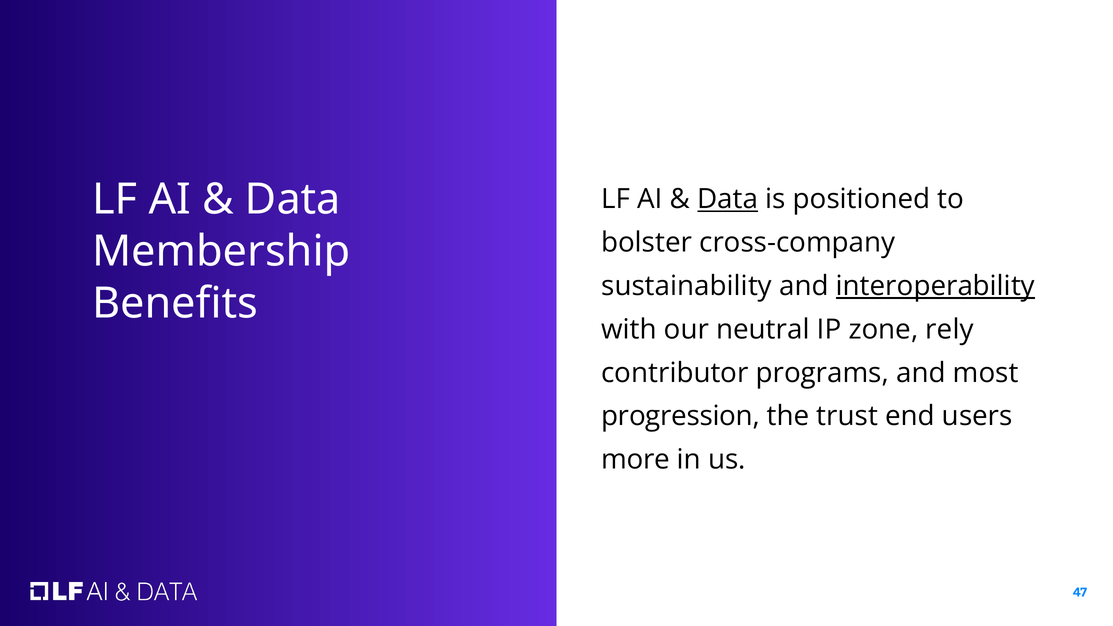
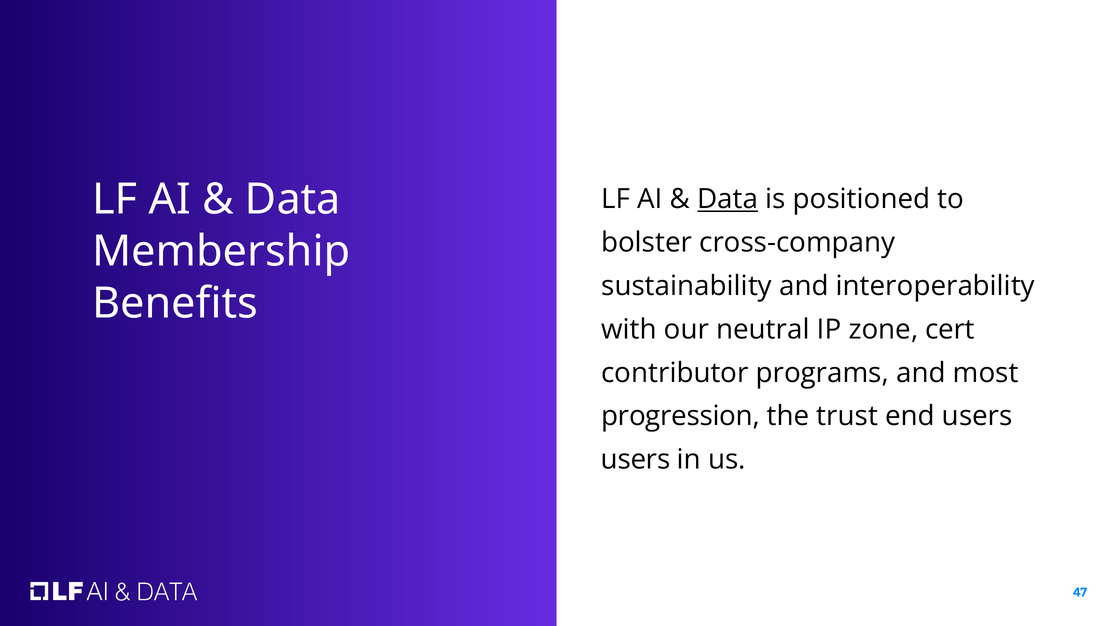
interoperability underline: present -> none (935, 286)
rely: rely -> cert (950, 330)
more: more -> users (636, 460)
